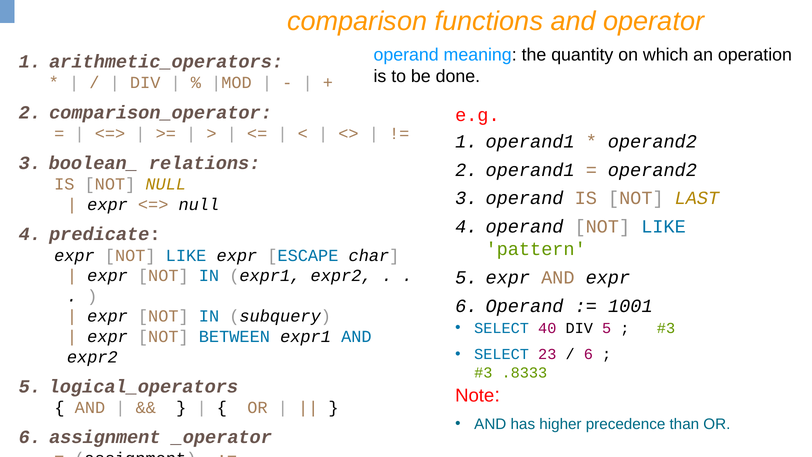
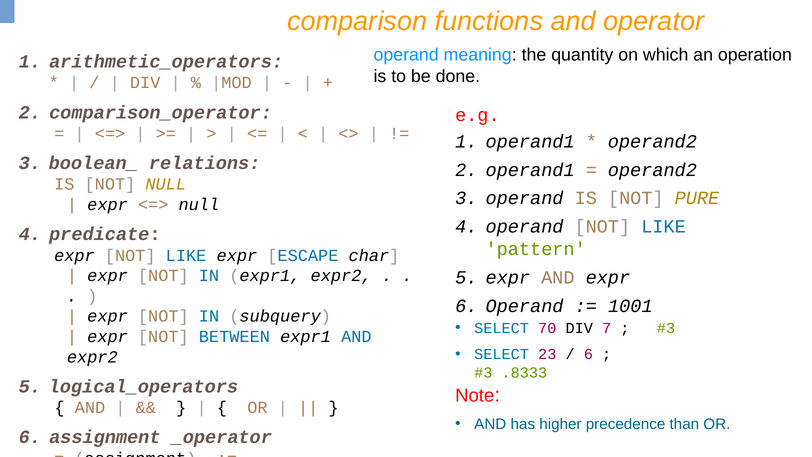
LAST: LAST -> PURE (697, 198)
40: 40 -> 70 (547, 328)
DIV 5: 5 -> 7 (607, 328)
